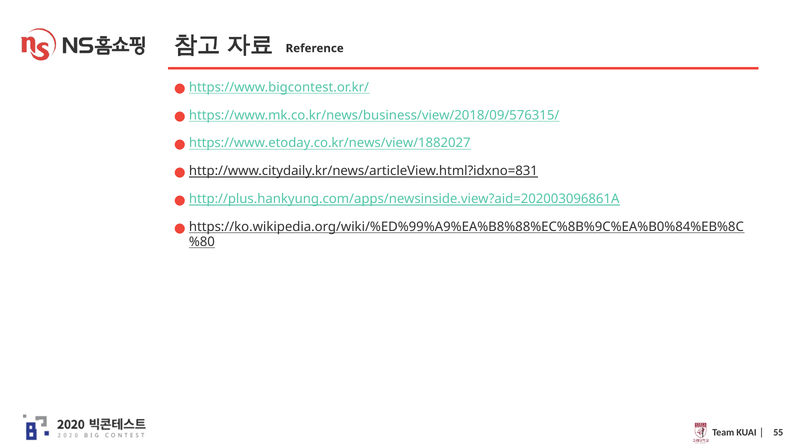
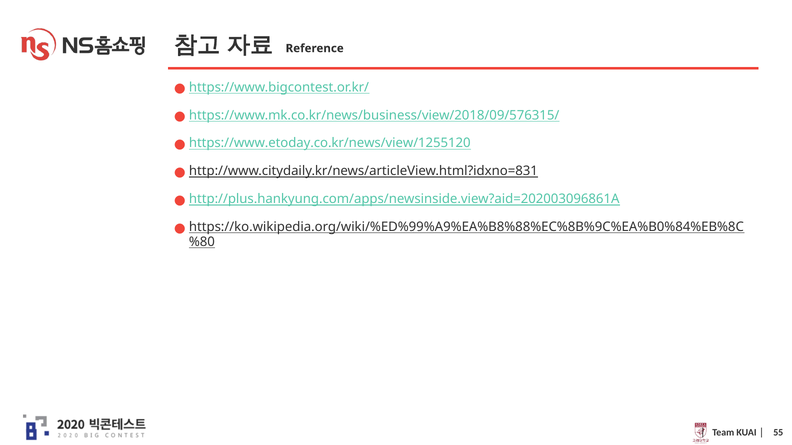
https://www.etoday.co.kr/news/view/1882027: https://www.etoday.co.kr/news/view/1882027 -> https://www.etoday.co.kr/news/view/1255120 (330, 143)
